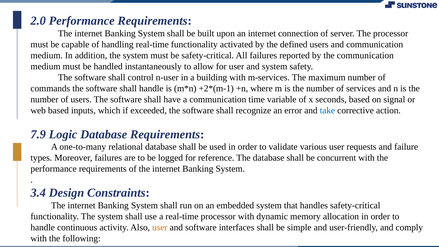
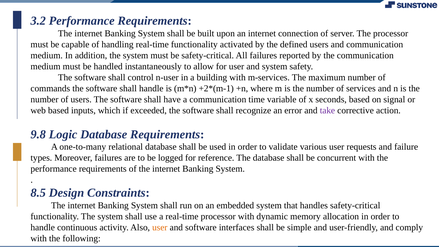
2.0: 2.0 -> 3.2 (38, 21)
take colour: blue -> purple (327, 110)
7.9: 7.9 -> 9.8 (38, 134)
3.4: 3.4 -> 8.5 (38, 193)
